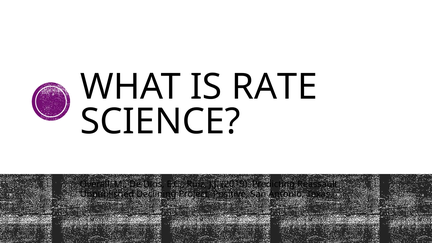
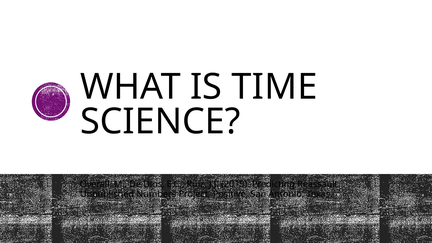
RATE: RATE -> TIME (274, 87)
Declining: Declining -> Numbers (156, 194)
